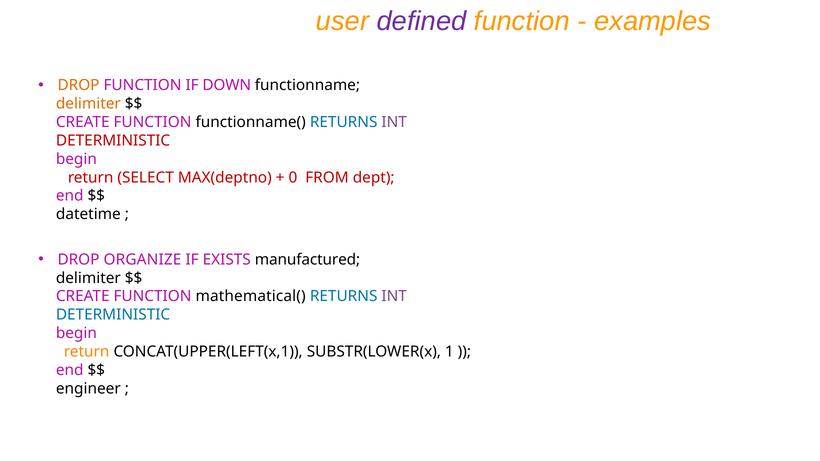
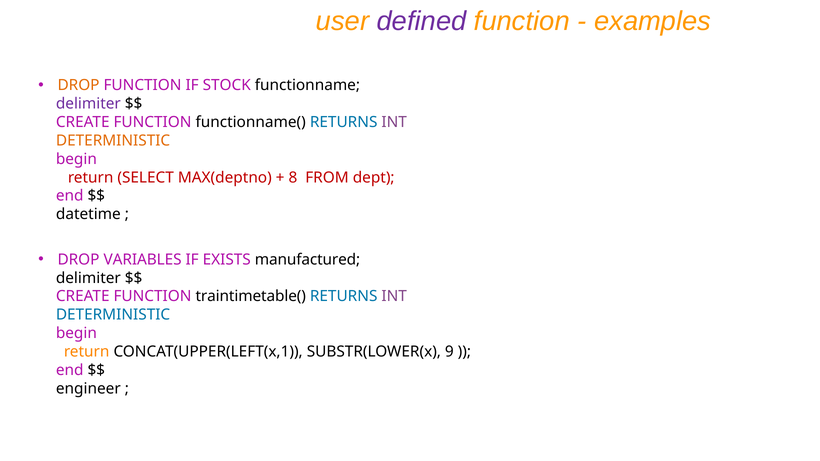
DOWN: DOWN -> STOCK (227, 85)
delimiter colour: orange -> purple (88, 104)
DETERMINISTIC colour: red -> orange (113, 141)
0: 0 -> 8 (293, 178)
ORGANIZE: ORGANIZE -> VARIABLES (143, 260)
mathematical(: mathematical( -> traintimetable( (251, 297)
1: 1 -> 9 (449, 352)
